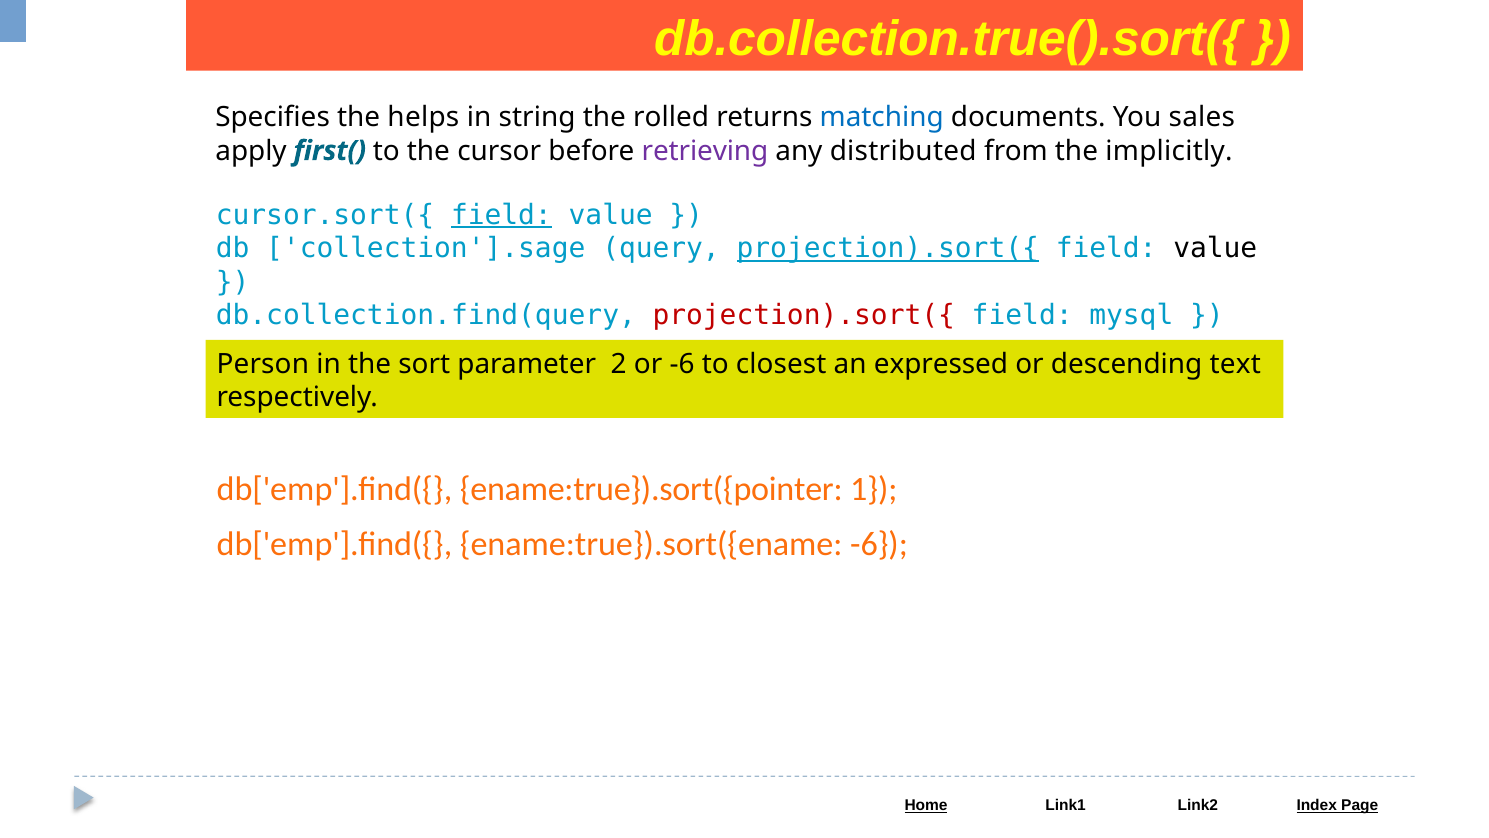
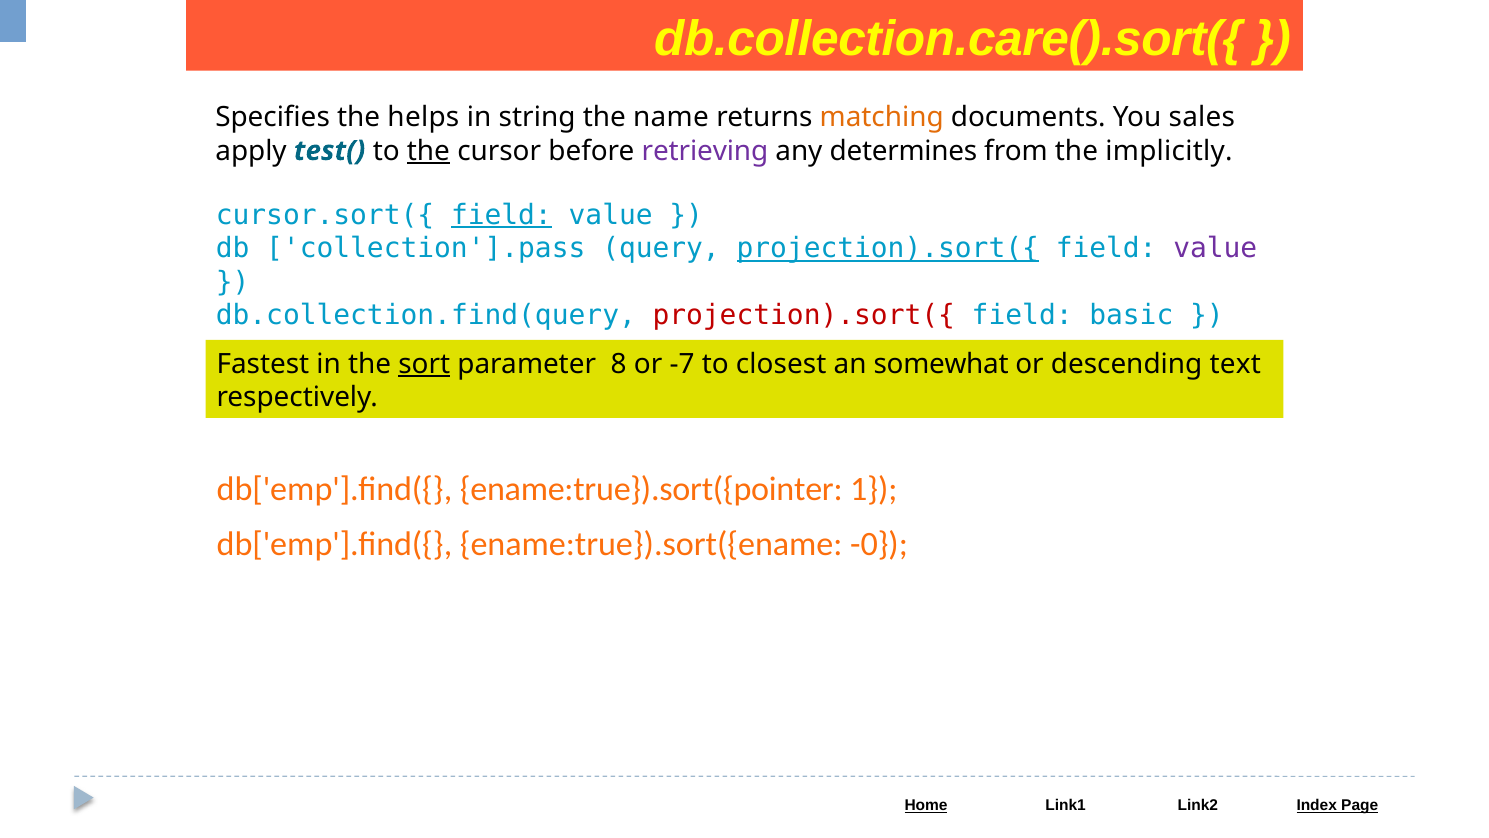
db.collection.true().sort({: db.collection.true().sort({ -> db.collection.care().sort({ (948, 39)
rolled: rolled -> name (671, 117)
matching colour: blue -> orange (882, 117)
first(: first( -> test( (330, 151)
the underline: none -> present (428, 151)
distributed: distributed -> determines (903, 151)
collection'].sage: collection'].sage -> collection'].pass (426, 249)
value colour: black -> purple (1215, 249)
mysql: mysql -> basic (1131, 316)
Person: Person -> Fastest (263, 364)
sort underline: none -> present (424, 364)
2: 2 -> 8 (619, 364)
or -6: -6 -> -7 (682, 364)
expressed: expressed -> somewhat (941, 364)
ename:true}).sort({ename -6: -6 -> -0 (879, 544)
